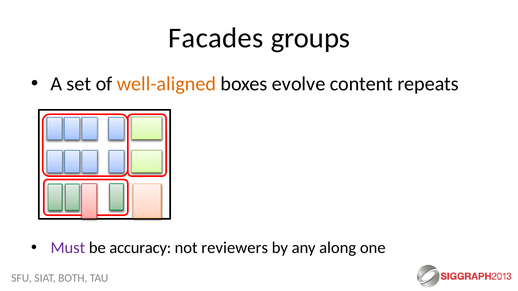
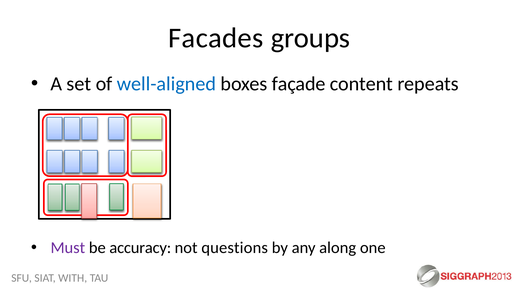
well-aligned colour: orange -> blue (166, 84)
evolve: evolve -> façade (299, 84)
reviewers: reviewers -> questions (235, 248)
BOTH: BOTH -> WITH (73, 279)
